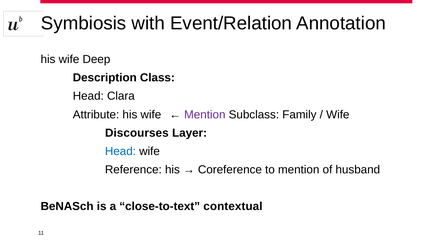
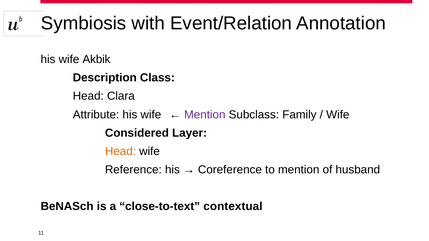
Deep: Deep -> Akbik (97, 59)
Discourses: Discourses -> Considered (137, 133)
Head colour: blue -> orange (120, 151)
